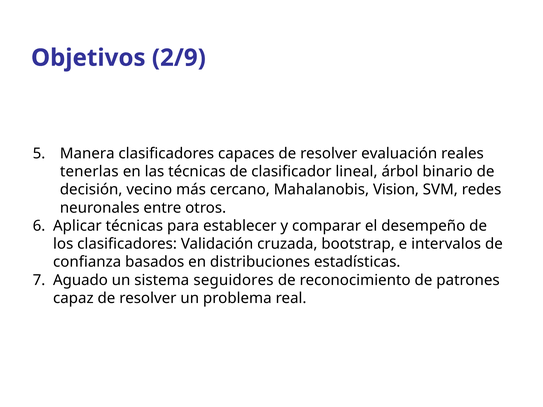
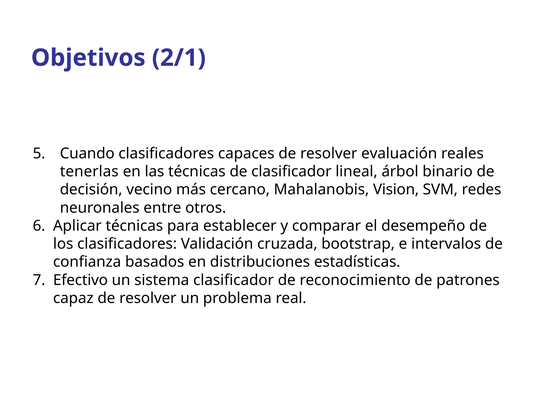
2/9: 2/9 -> 2/1 (179, 58)
Manera: Manera -> Cuando (87, 154)
Aguado: Aguado -> Efectivo (80, 280)
sistema seguidores: seguidores -> clasificador (234, 280)
